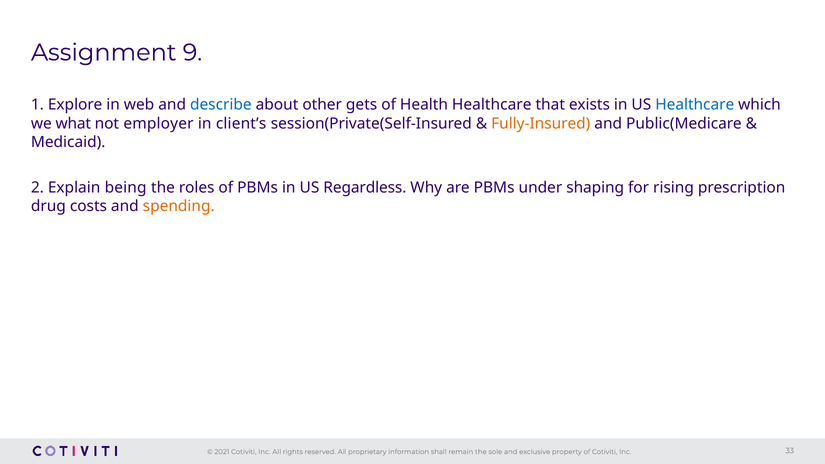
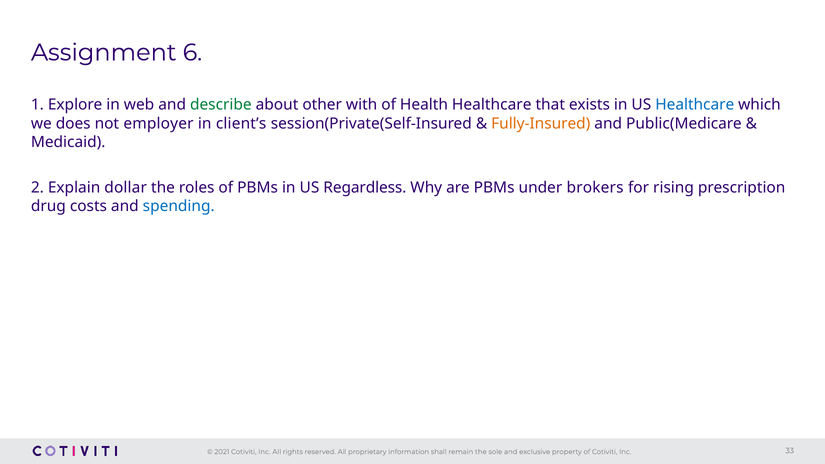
9: 9 -> 6 (192, 52)
describe colour: blue -> green (221, 105)
gets: gets -> with (362, 105)
what: what -> does (73, 123)
being: being -> dollar (126, 188)
shaping: shaping -> brokers (595, 188)
spending colour: orange -> blue (179, 206)
